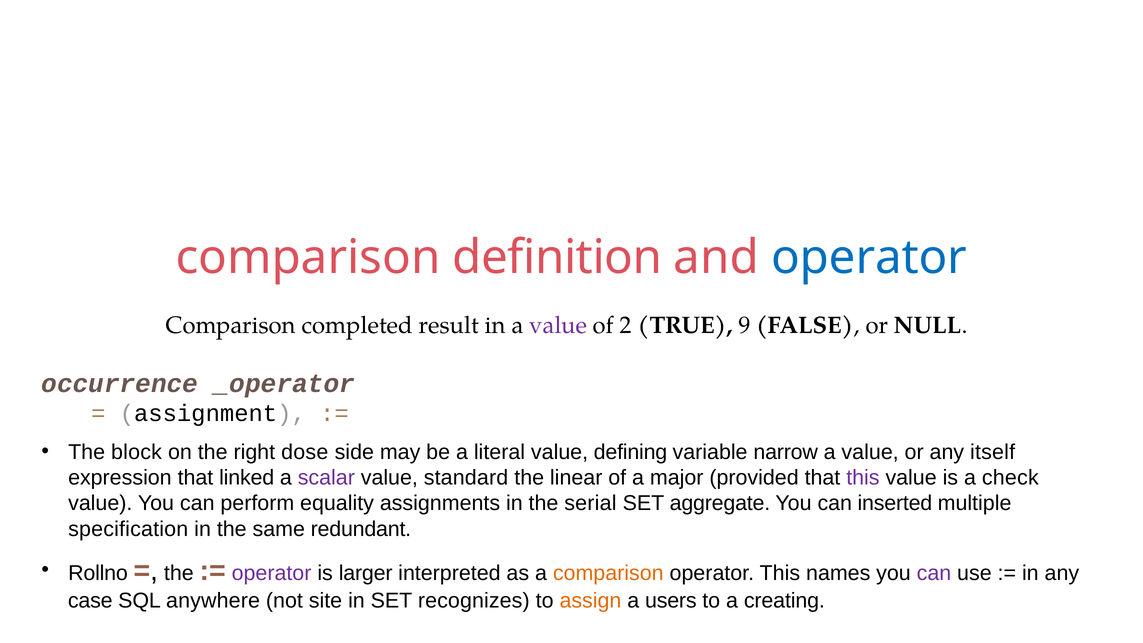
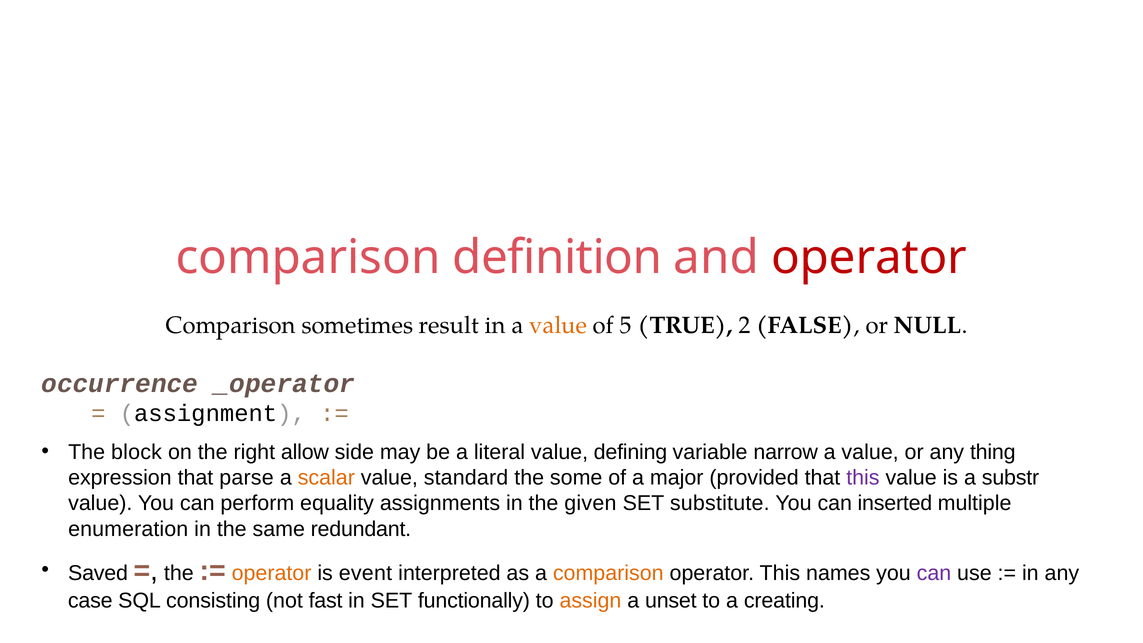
operator colour: blue -> red (869, 258)
completed: completed -> sometimes (357, 325)
value colour: purple -> orange (558, 325)
2: 2 -> 5 (626, 325)
9: 9 -> 2 (745, 325)
dose: dose -> allow (305, 452)
itself: itself -> thing (993, 452)
linked: linked -> parse (246, 478)
scalar colour: purple -> orange (326, 478)
linear: linear -> some (576, 478)
check: check -> substr (1011, 478)
serial: serial -> given (590, 503)
aggregate: aggregate -> substitute (720, 503)
specification: specification -> enumeration (128, 529)
Rollno: Rollno -> Saved (98, 573)
operator colour: purple -> orange (272, 573)
larger: larger -> event (365, 573)
anywhere: anywhere -> consisting (213, 600)
site: site -> fast (326, 600)
recognizes: recognizes -> functionally (474, 600)
users: users -> unset (671, 600)
